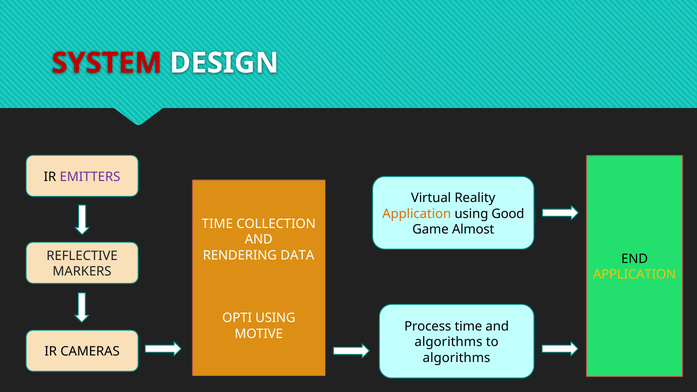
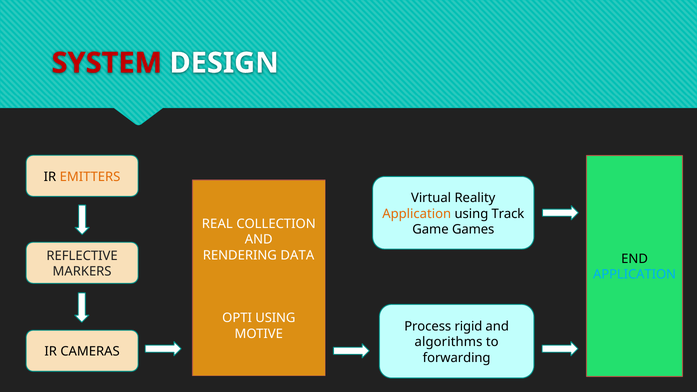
EMITTERS colour: purple -> orange (90, 177)
Good: Good -> Track (508, 214)
TIME: TIME -> REAL (217, 224)
Almost: Almost -> Games (473, 229)
APPLICATION colour: yellow -> light blue (635, 275)
Process time: time -> rigid (468, 326)
algorithms: algorithms -> forwarding (457, 358)
